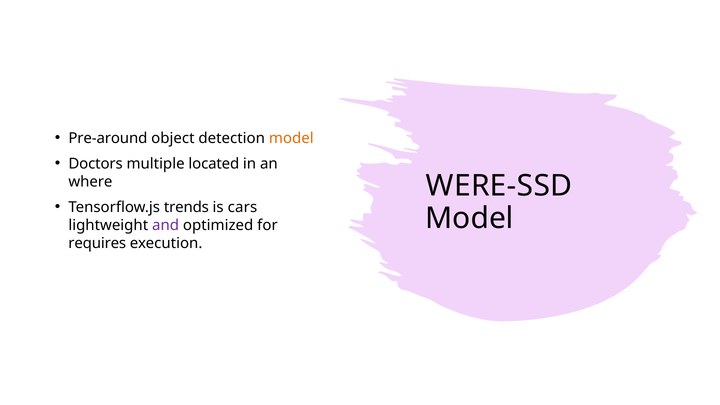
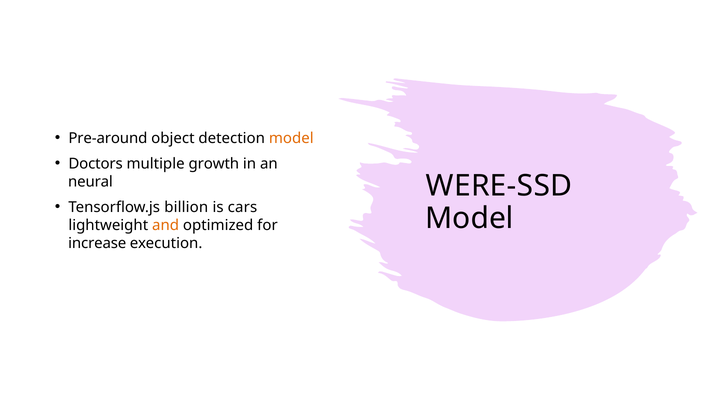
located: located -> growth (214, 164)
where: where -> neural (90, 182)
trends: trends -> billion (186, 207)
and colour: purple -> orange (166, 225)
requires: requires -> increase (97, 243)
